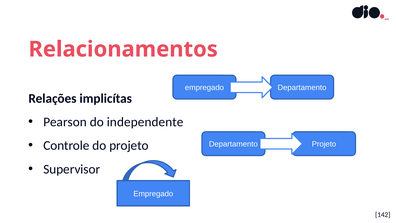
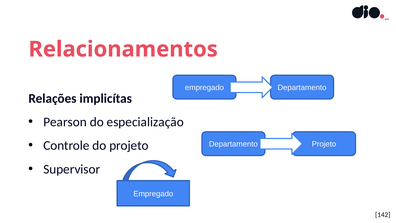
independente: independente -> especialização (145, 122)
